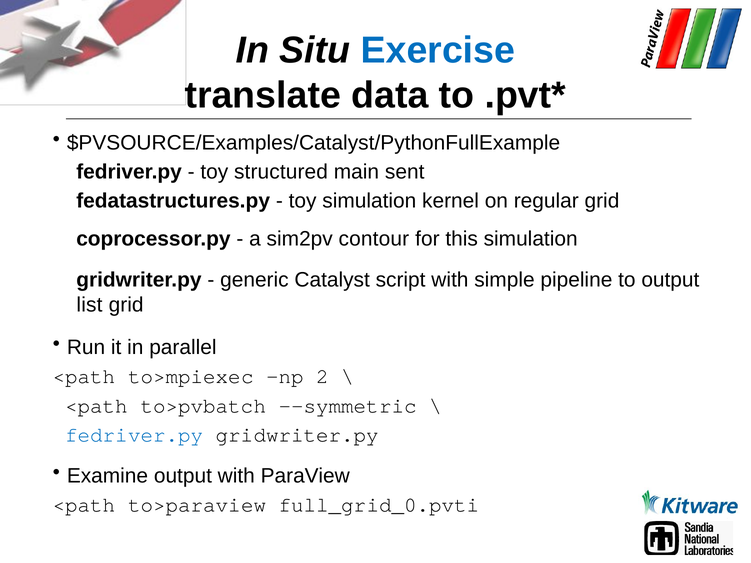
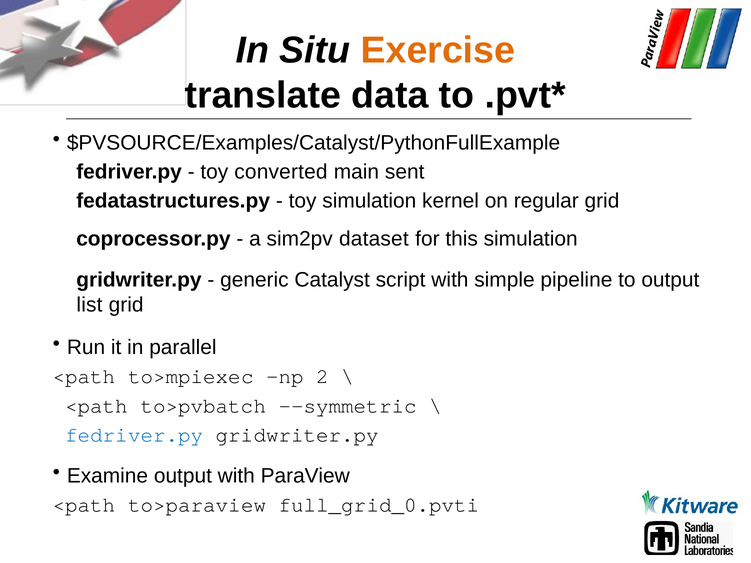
Exercise colour: blue -> orange (438, 50)
structured: structured -> converted (281, 172)
contour: contour -> dataset (374, 239)
